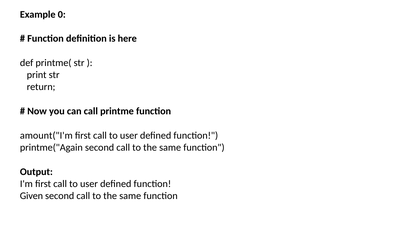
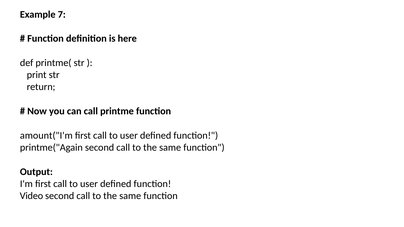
0: 0 -> 7 (62, 14)
Given: Given -> Video (31, 196)
